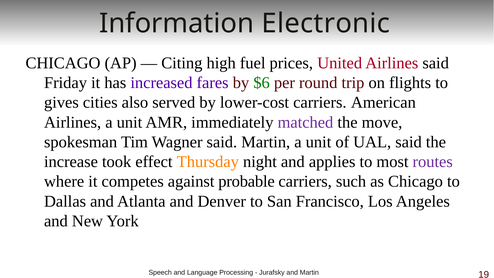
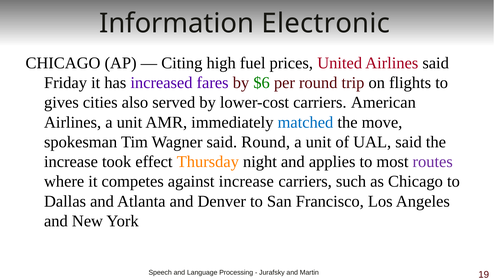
matched colour: purple -> blue (305, 122)
said Martin: Martin -> Round (266, 142)
against probable: probable -> increase (246, 181)
